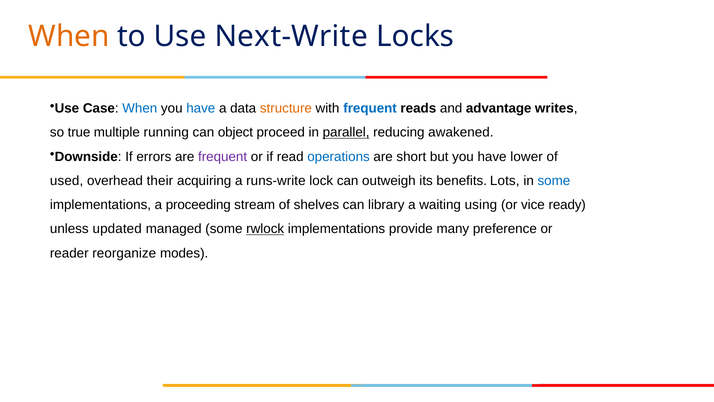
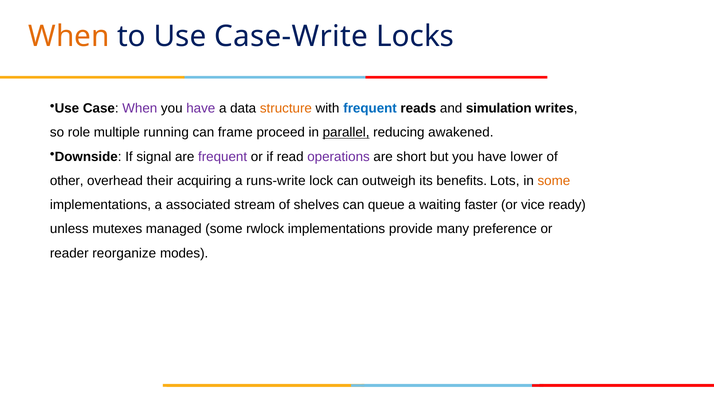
Next-Write: Next-Write -> Case-Write (291, 36)
When colour: blue -> purple (140, 108)
have colour: blue -> purple (201, 108)
advantage: advantage -> simulation (499, 108)
true: true -> role (79, 132)
object: object -> frame (235, 132)
errors: errors -> signal (154, 157)
operations colour: blue -> purple (339, 157)
used: used -> other (67, 181)
some colour: blue -> orange (554, 181)
proceeding: proceeding -> associated (198, 205)
library: library -> queue (386, 205)
using: using -> faster (481, 205)
updated: updated -> mutexes (117, 229)
rwlock underline: present -> none (265, 229)
